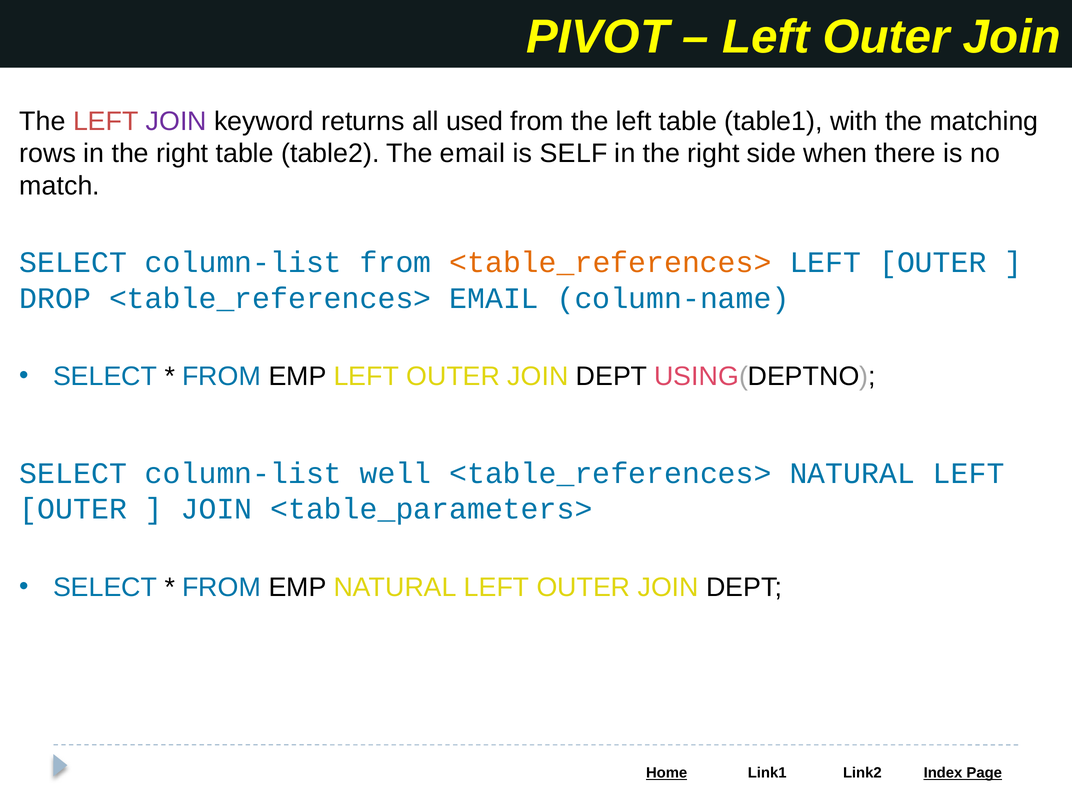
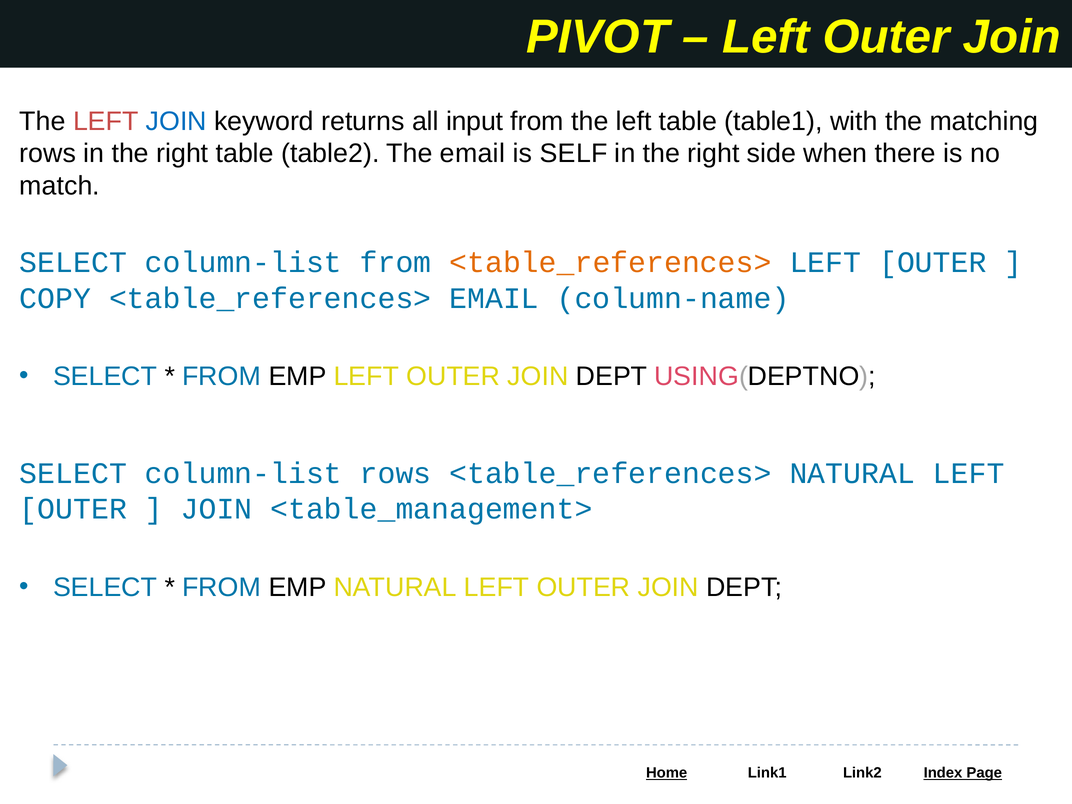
JOIN colour: purple -> blue (176, 121)
used: used -> input (475, 121)
DROP: DROP -> COPY (55, 298)
column-list well: well -> rows (396, 473)
<table_parameters>: <table_parameters> -> <table_management> (431, 509)
